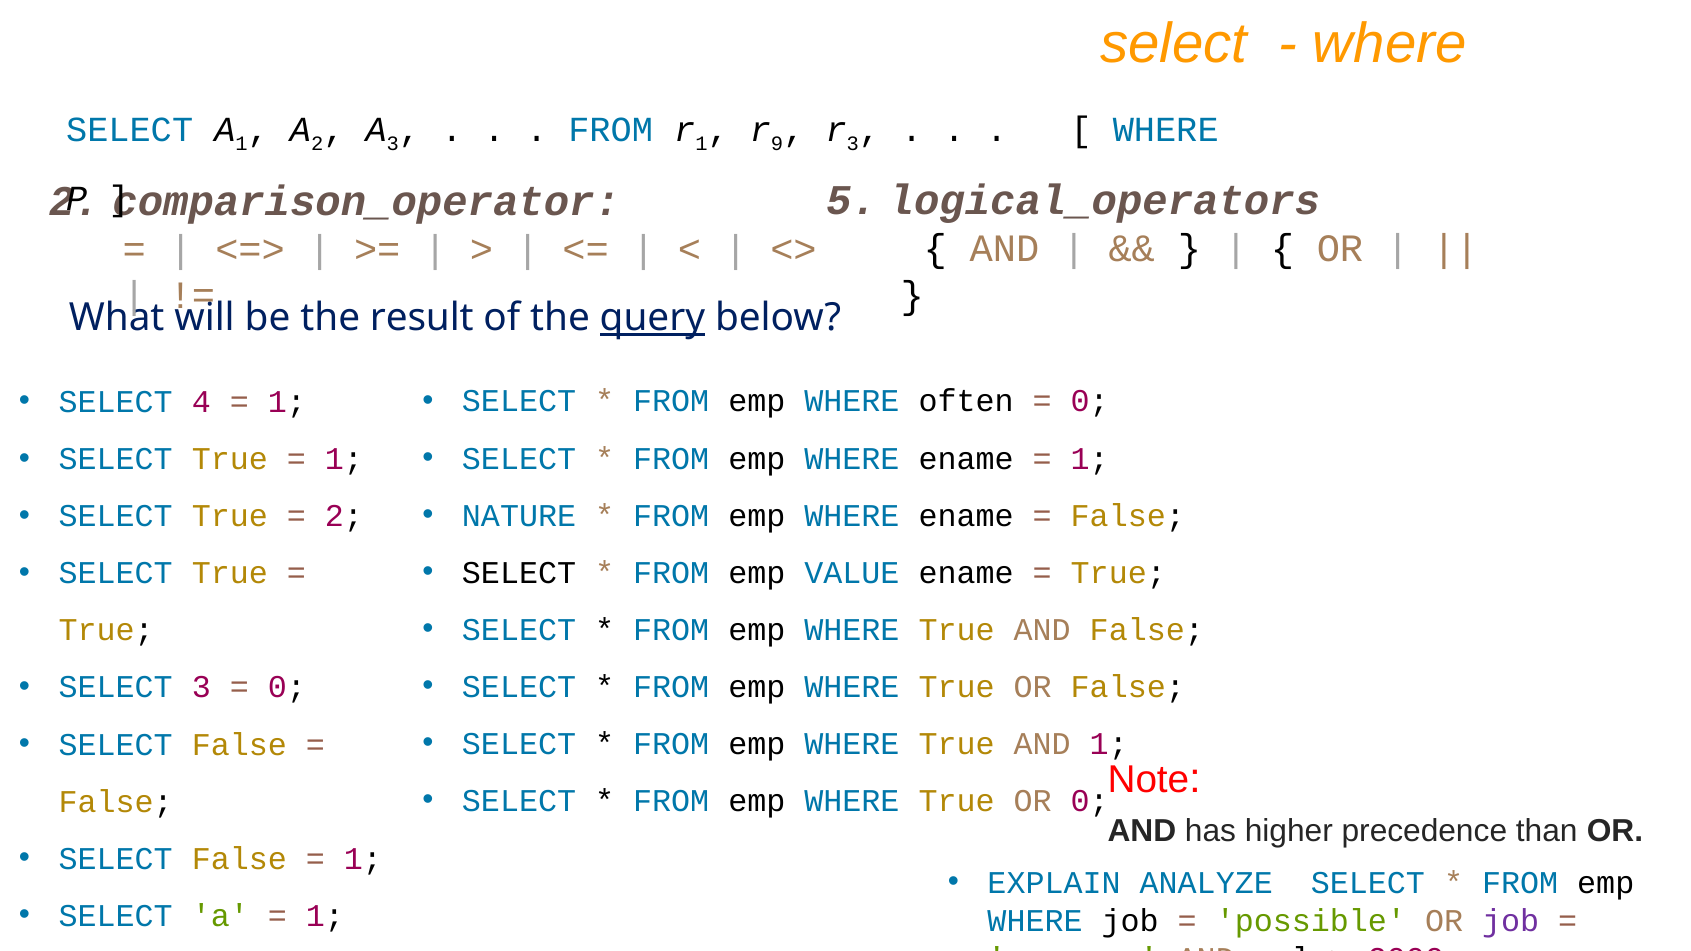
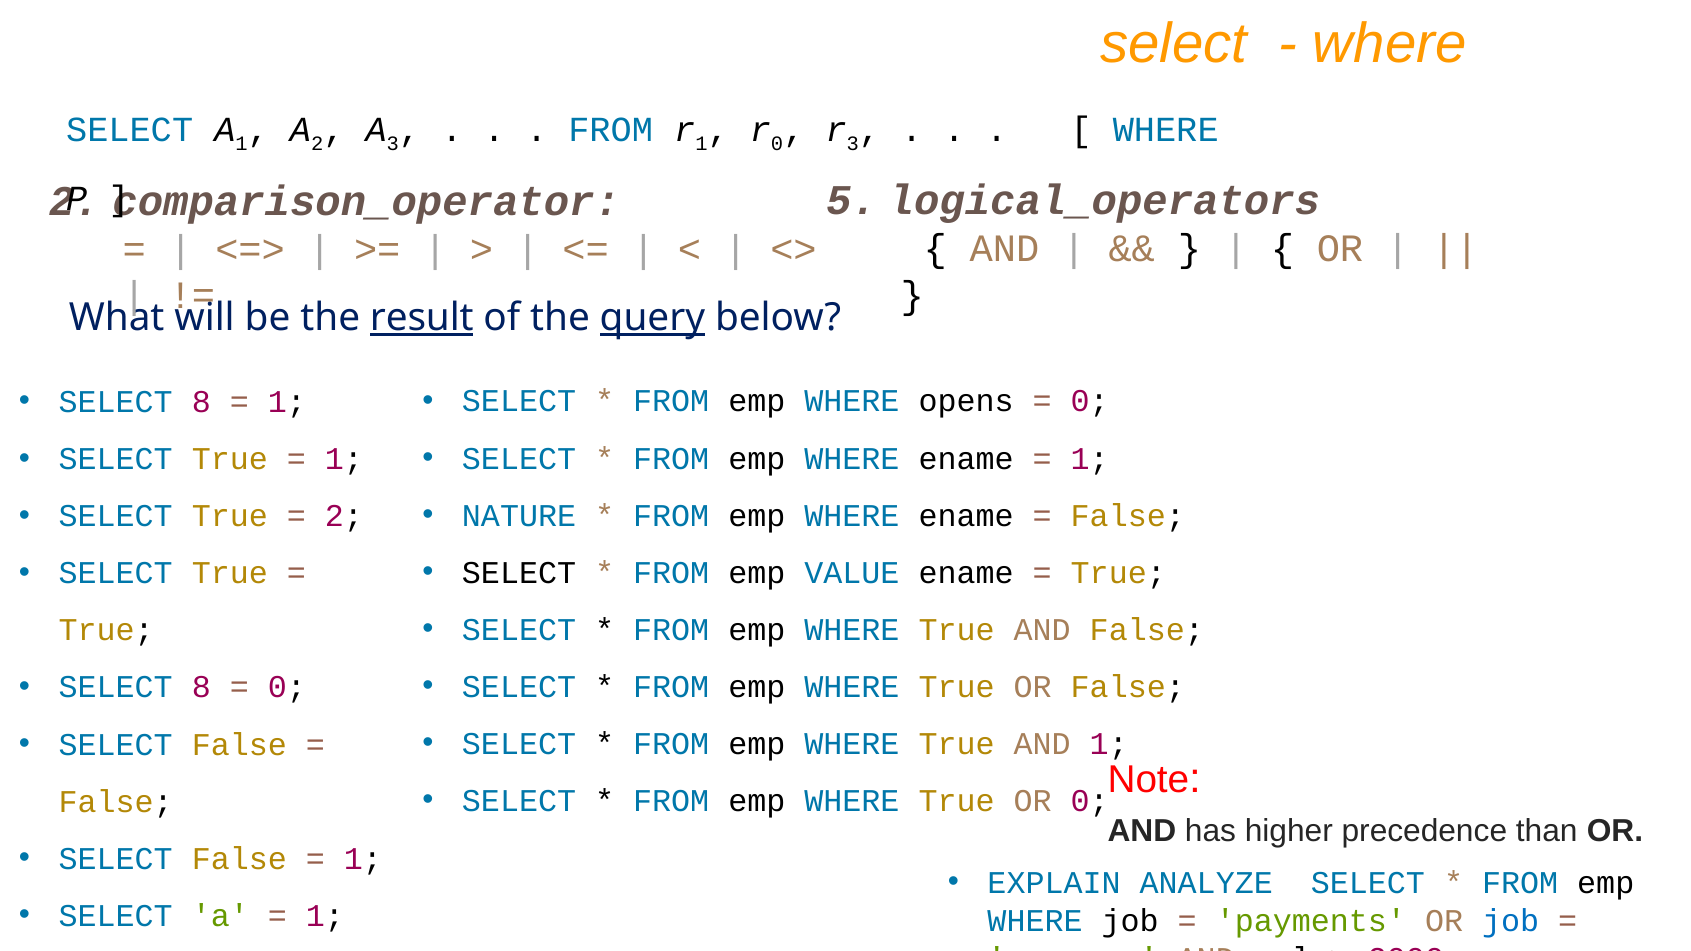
9: 9 -> 0 (777, 144)
result underline: none -> present (422, 318)
often: often -> opens (966, 402)
4: 4 -> 8 (201, 402)
3: 3 -> 8 (201, 688)
possible: possible -> payments (1311, 921)
job colour: purple -> blue (1511, 921)
